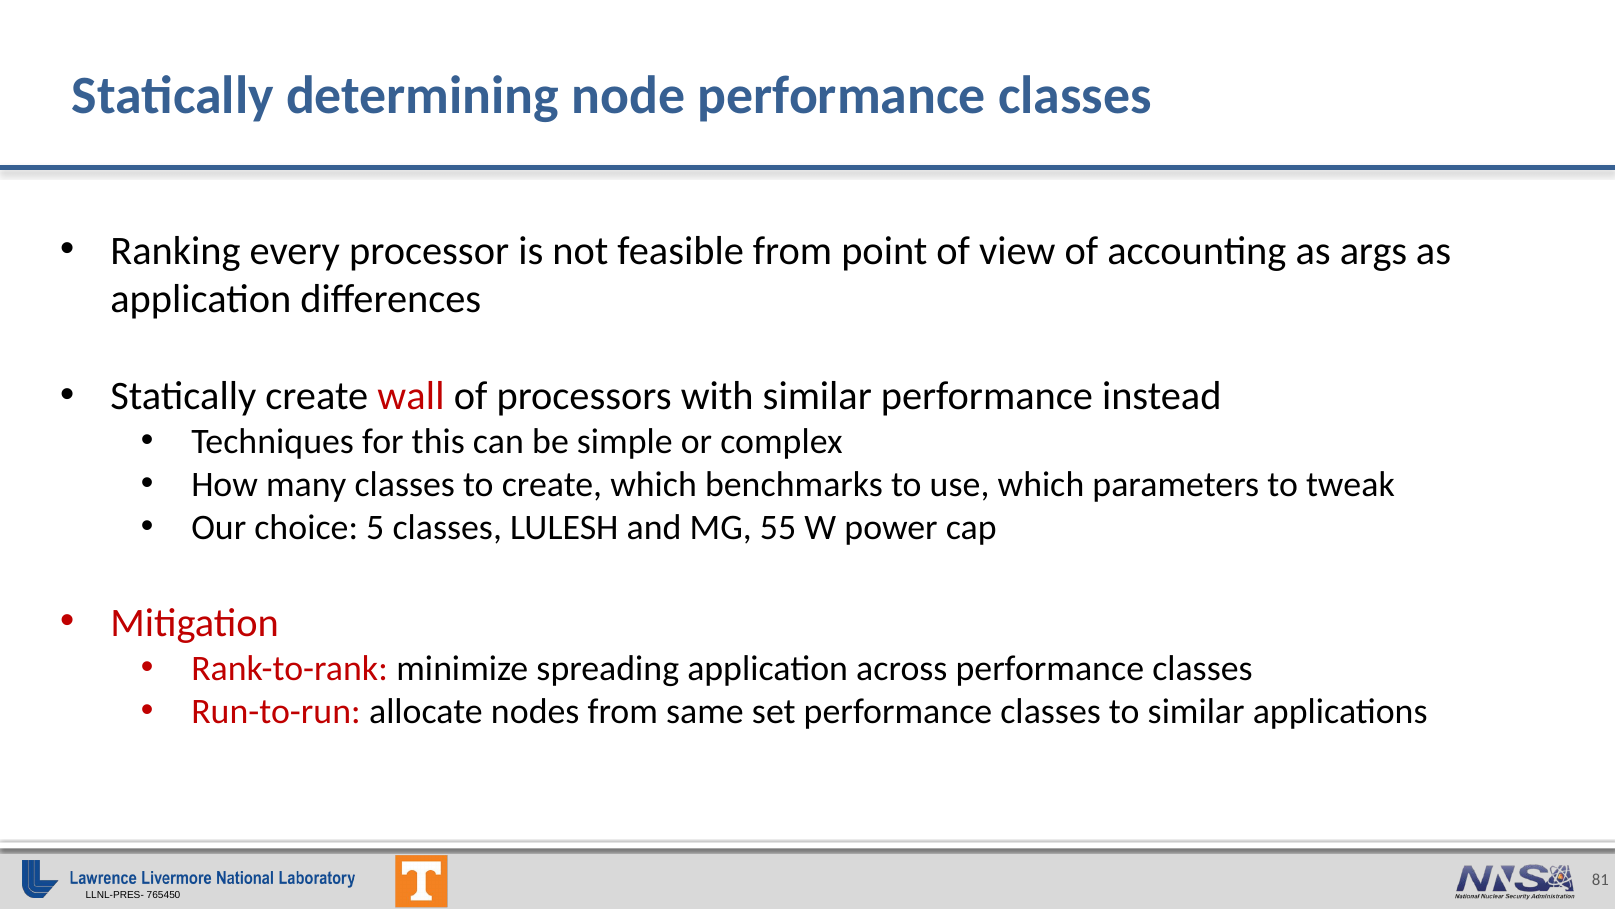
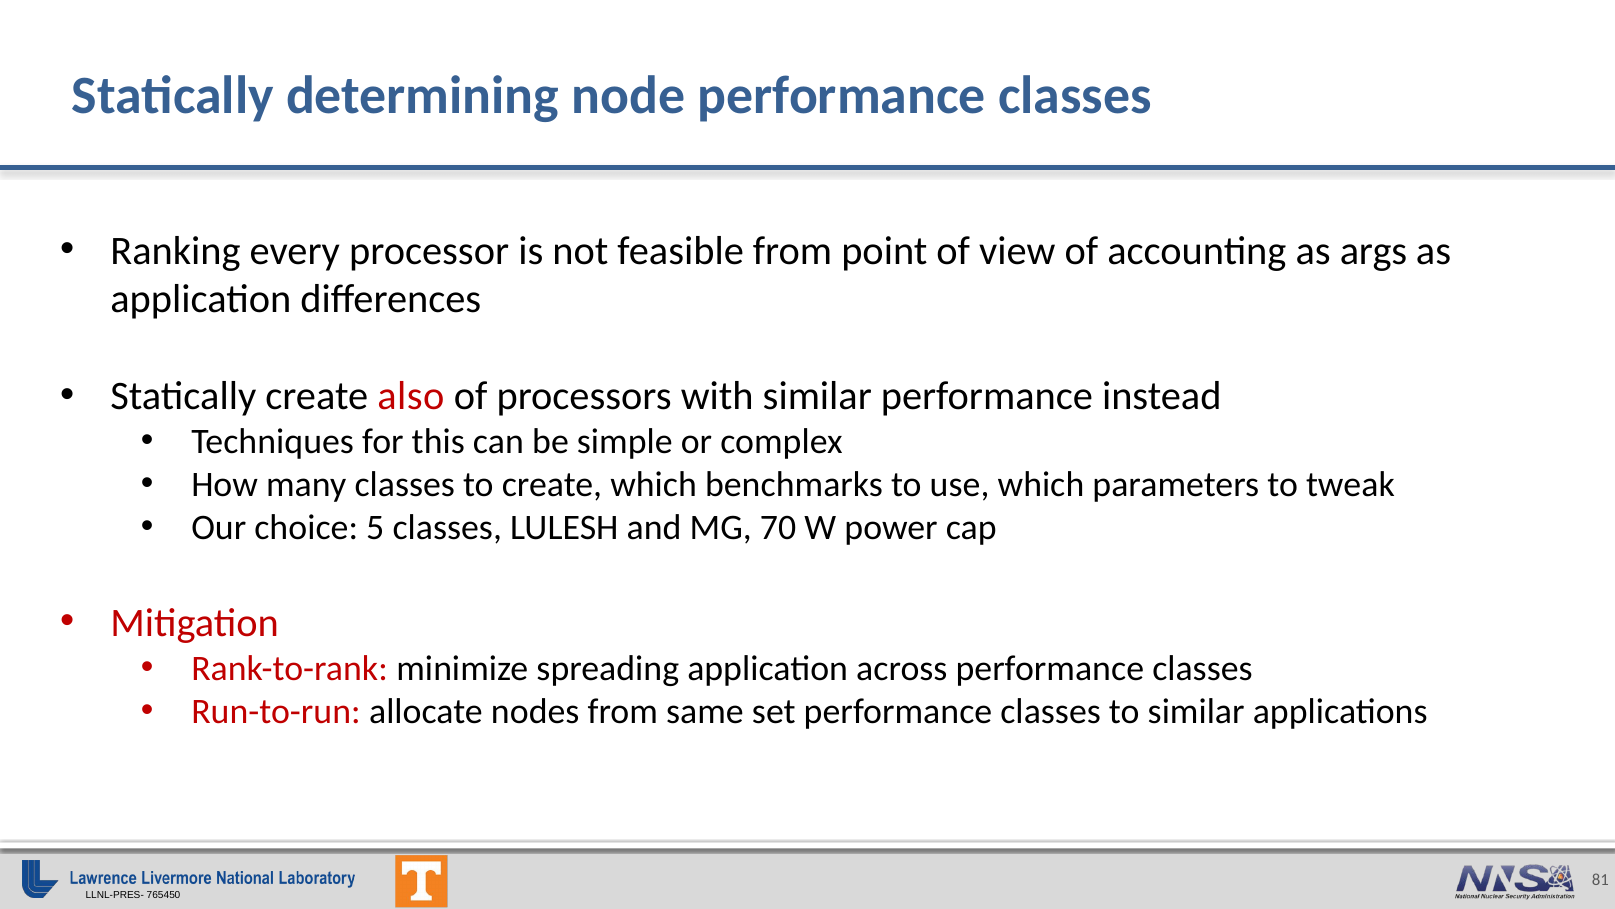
wall: wall -> also (411, 396)
55: 55 -> 70 (778, 528)
